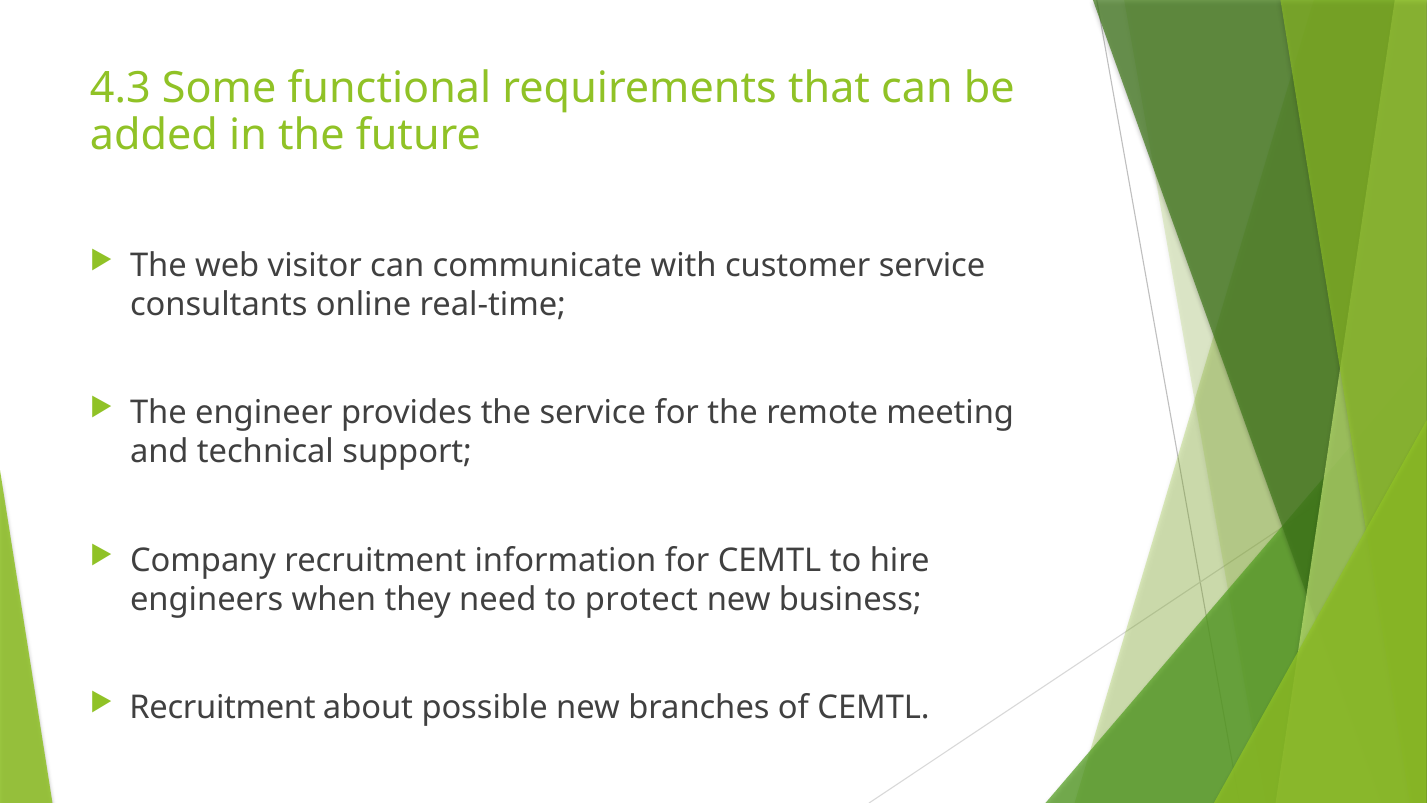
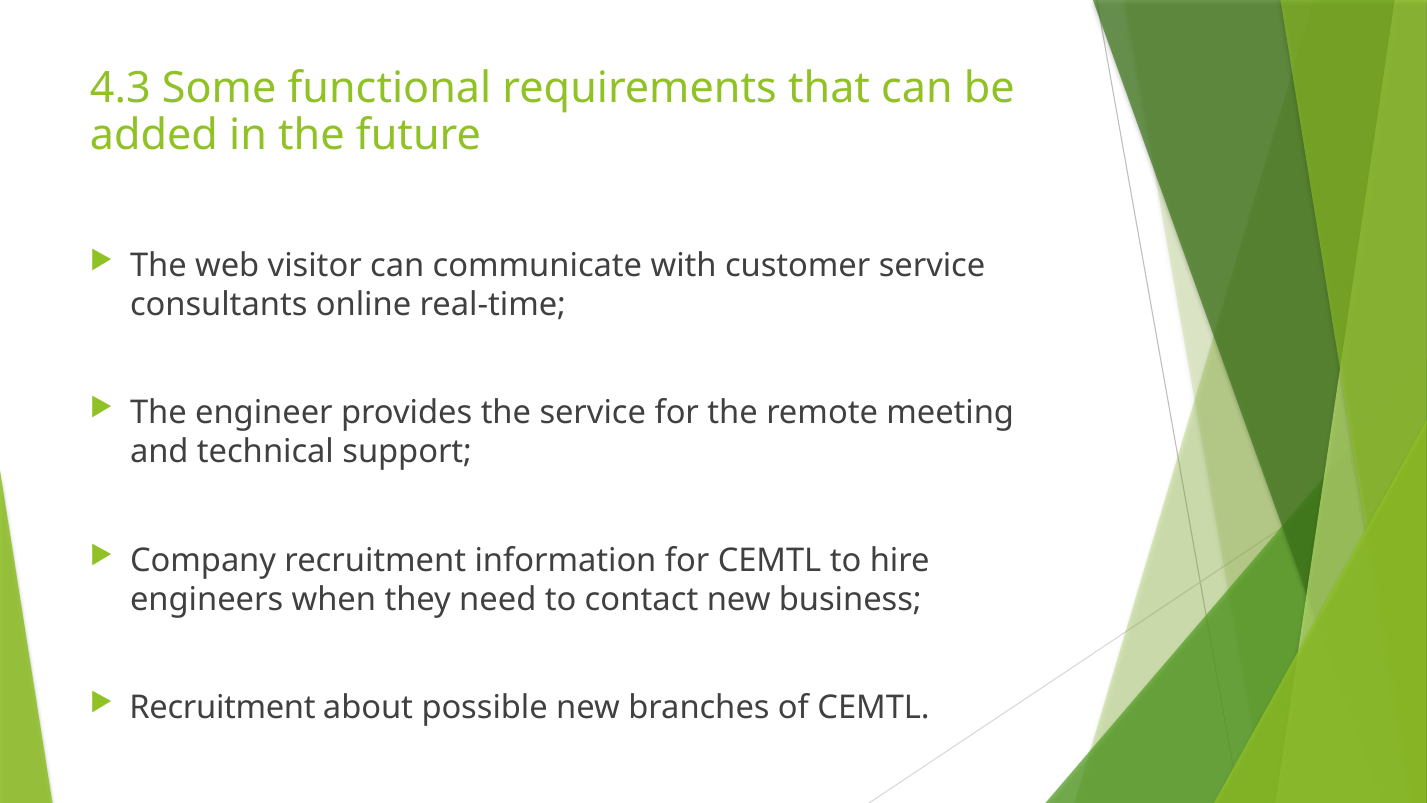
protect: protect -> contact (642, 599)
